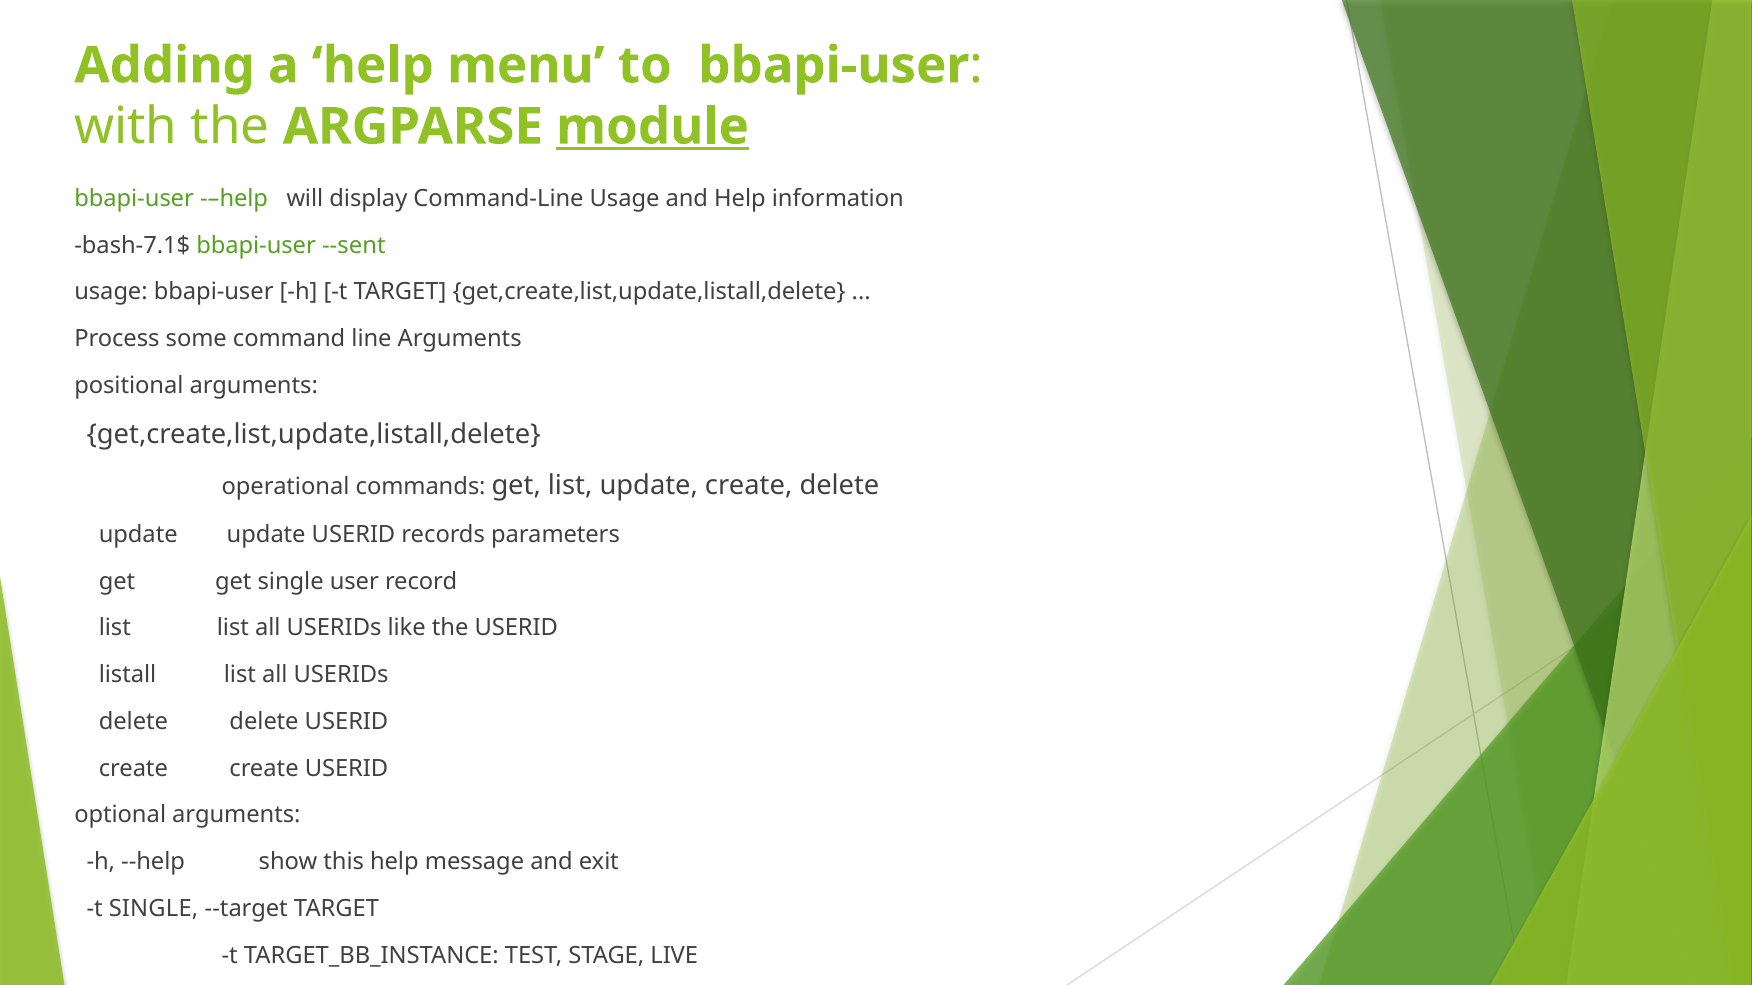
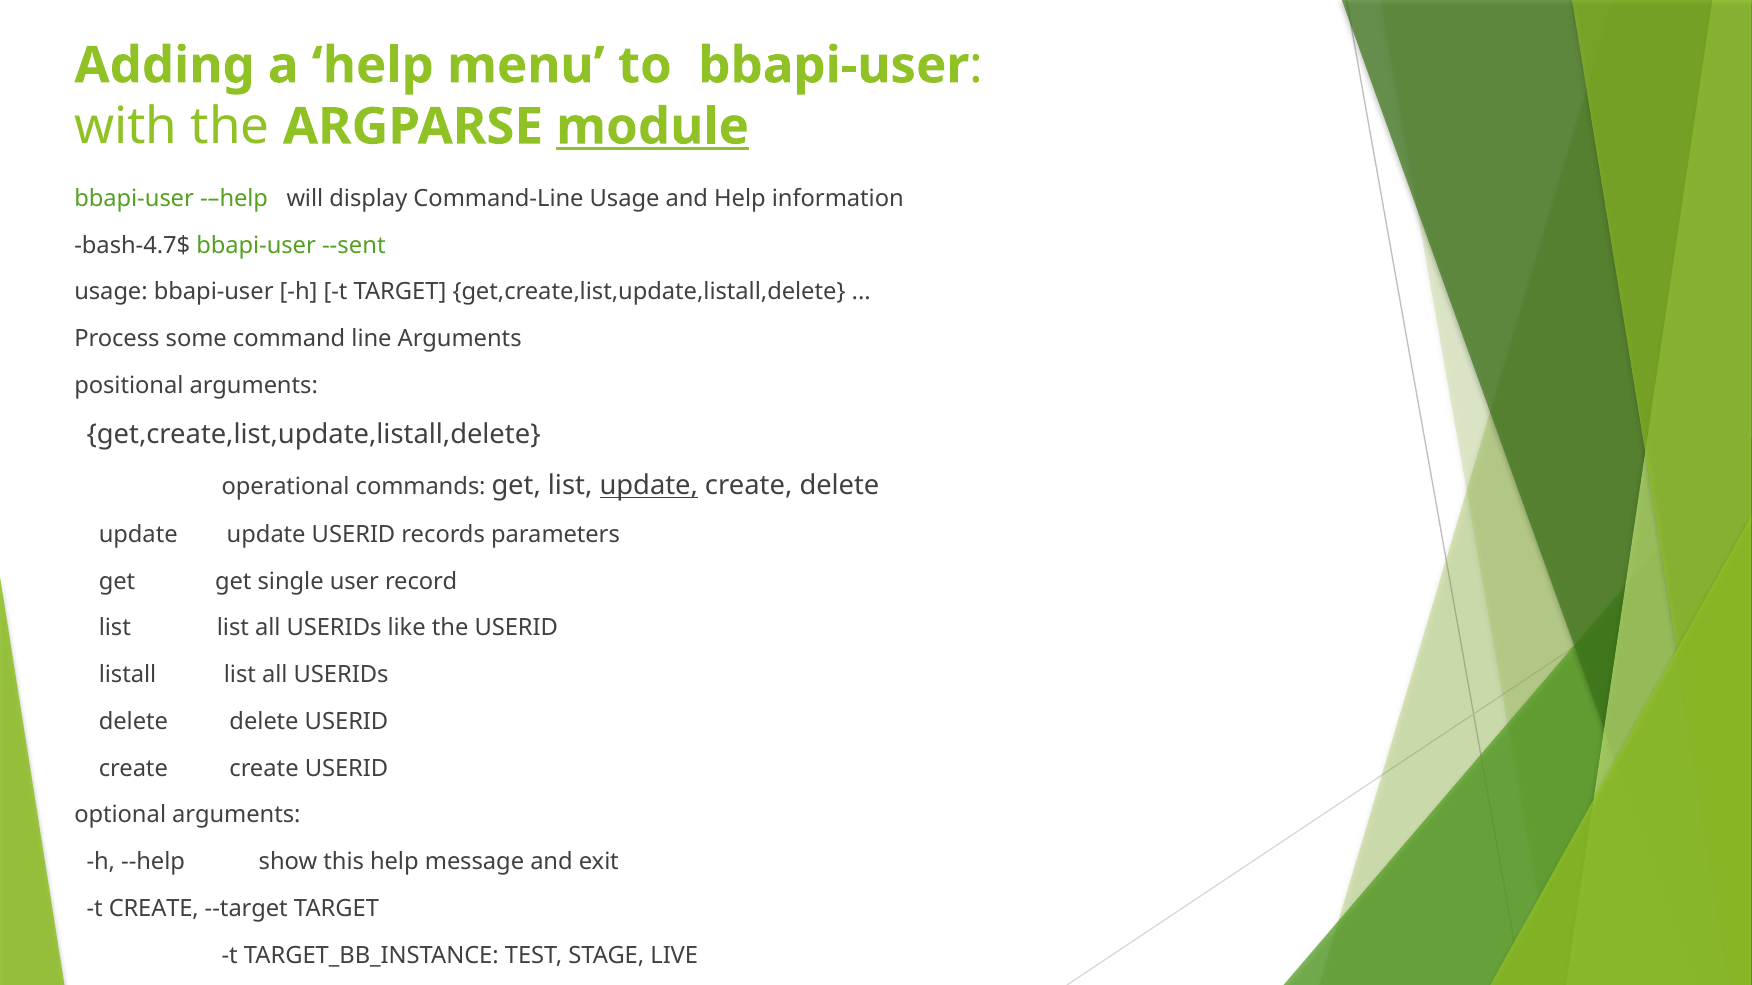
bash-7.1$: bash-7.1$ -> bash-4.7$ (132, 245)
update underline: none -> present (649, 486)
t SINGLE: SINGLE -> CREATE (154, 909)
